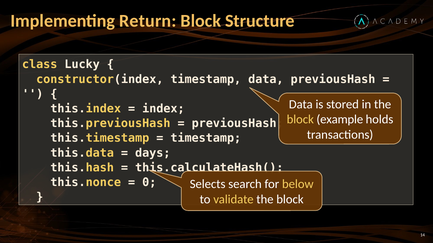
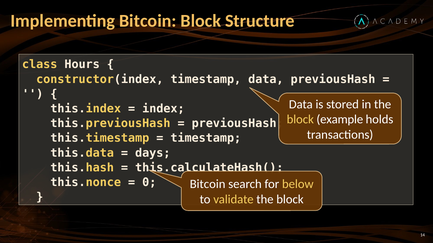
Implementing Return: Return -> Bitcoin (148, 21)
Lucky: Lucky -> Hours (82, 65)
Selects: Selects -> Bitcoin (208, 185)
